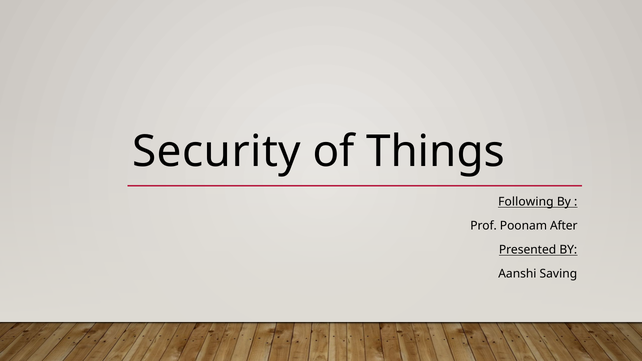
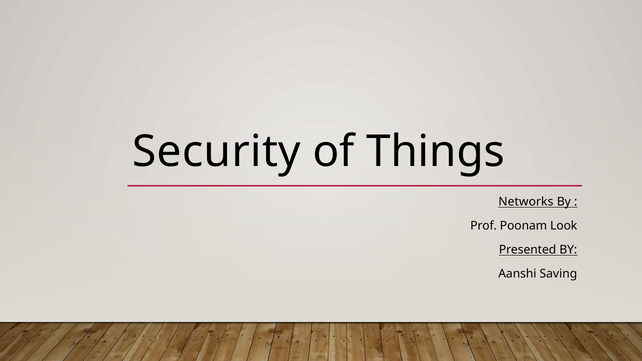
Following: Following -> Networks (526, 202)
After: After -> Look (564, 226)
